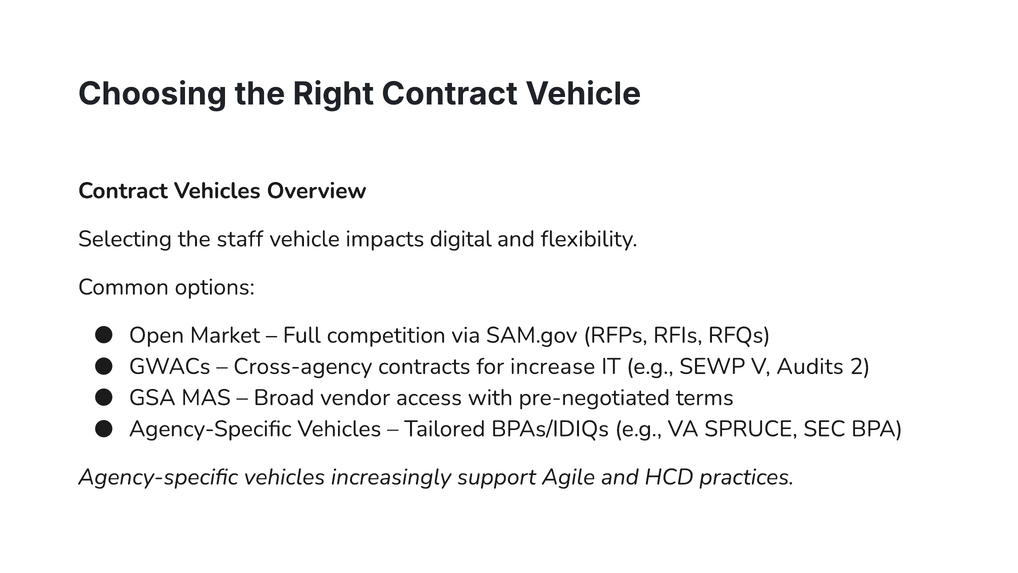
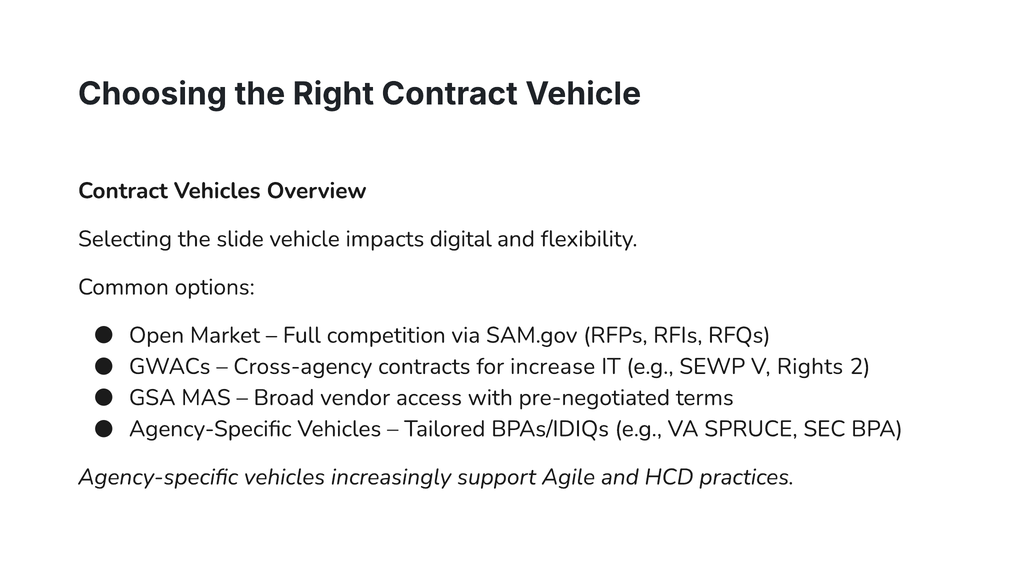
staff: staff -> slide (240, 239)
Audits: Audits -> Rights (810, 366)
